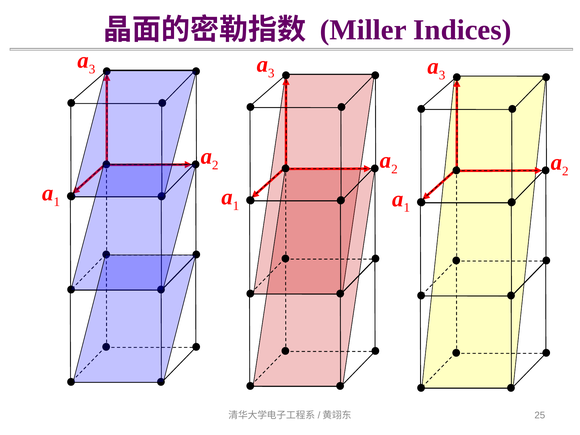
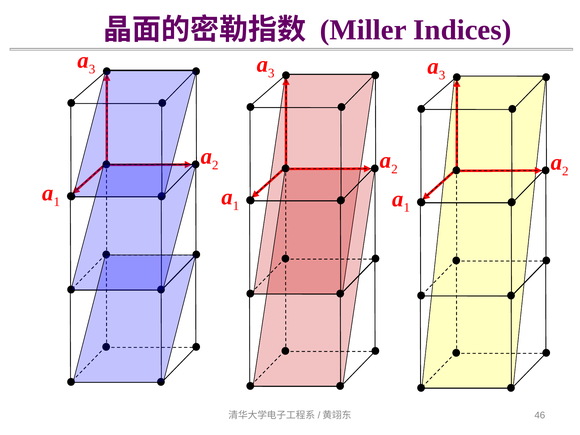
25: 25 -> 46 (540, 415)
